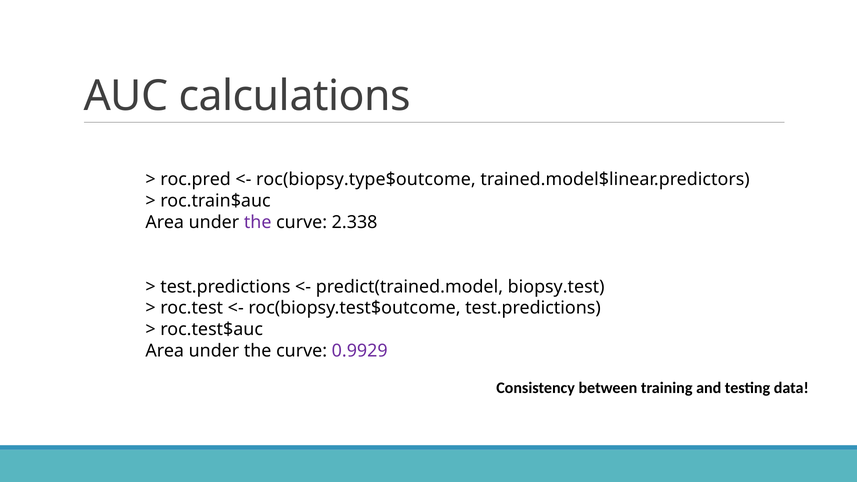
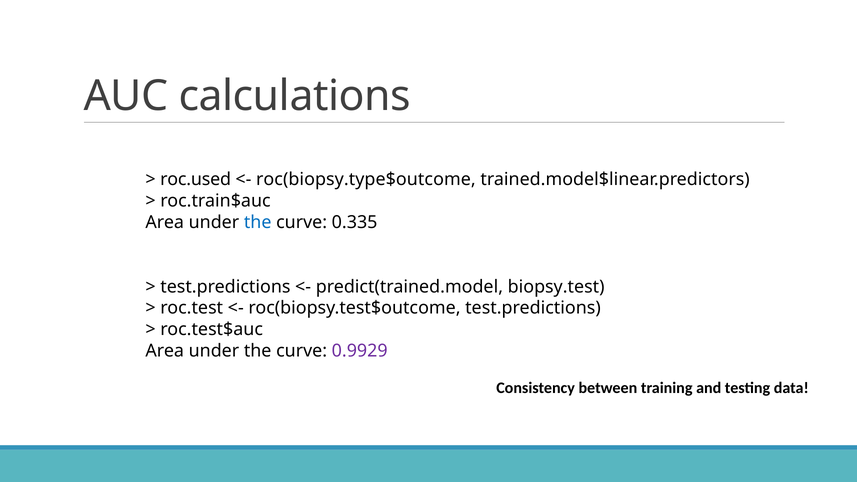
roc.pred: roc.pred -> roc.used (196, 180)
the colour: purple -> blue (258, 222)
2.338: 2.338 -> 0.335 (355, 222)
